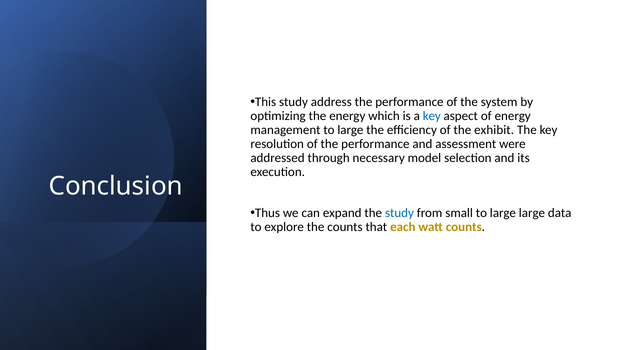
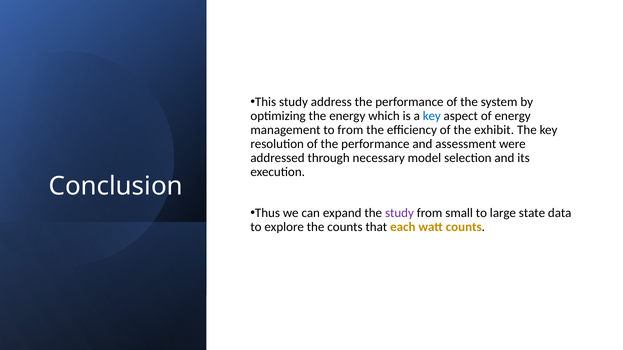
management to large: large -> from (350, 130)
study colour: blue -> purple (399, 213)
large large: large -> state (532, 213)
